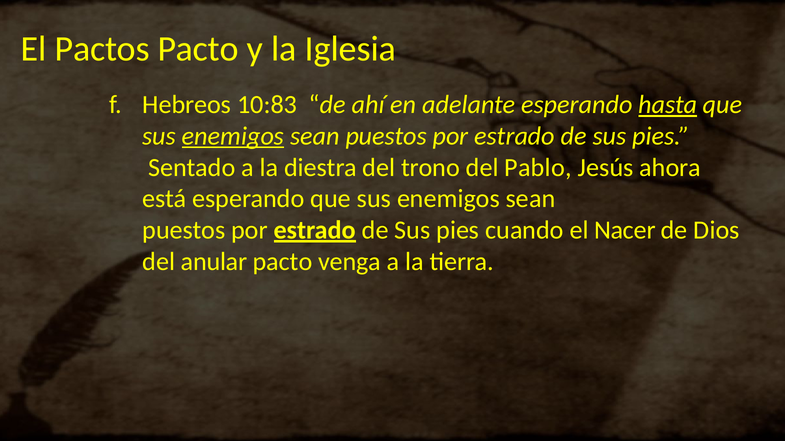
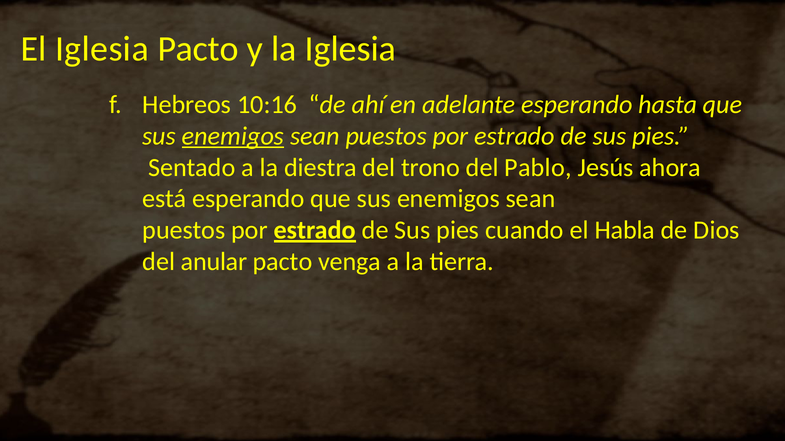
El Pactos: Pactos -> Iglesia (102, 49)
10:83: 10:83 -> 10:16 (267, 105)
hasta underline: present -> none (668, 105)
Nacer: Nacer -> Habla (625, 230)
